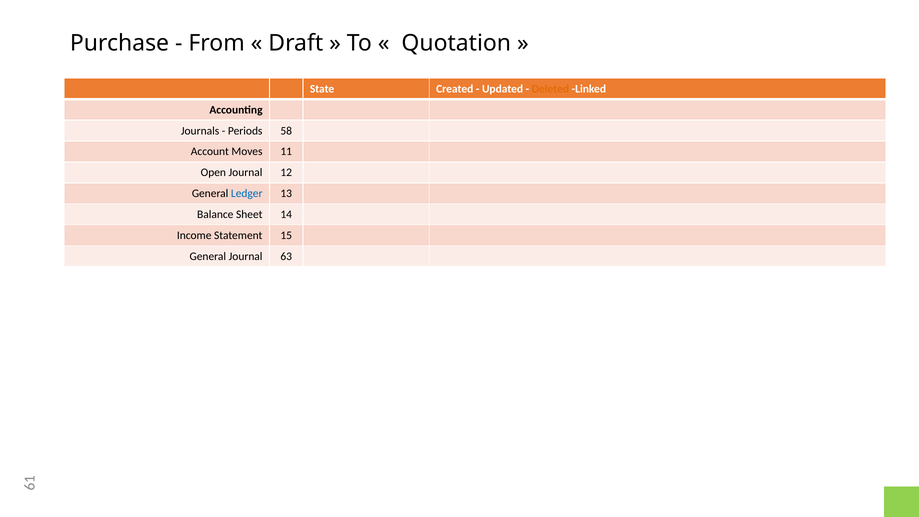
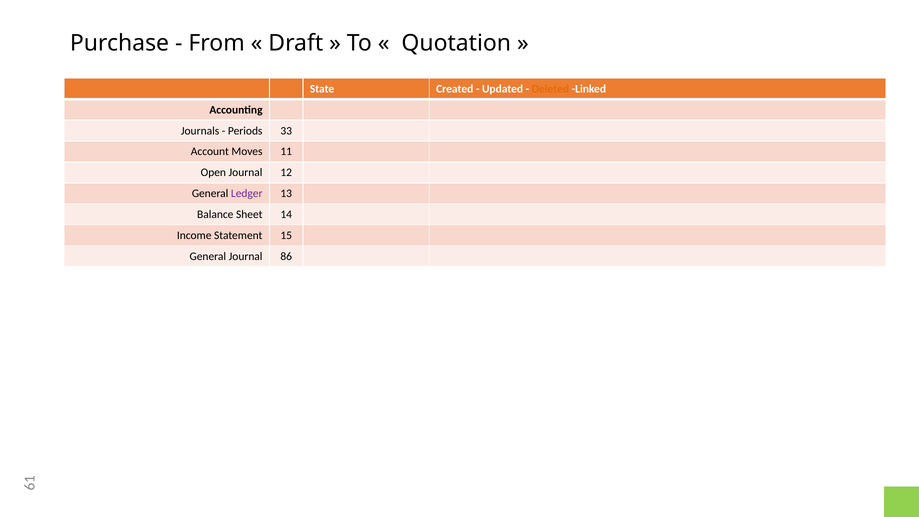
58: 58 -> 33 (286, 131)
Ledger colour: blue -> purple (247, 193)
63: 63 -> 86 (286, 256)
